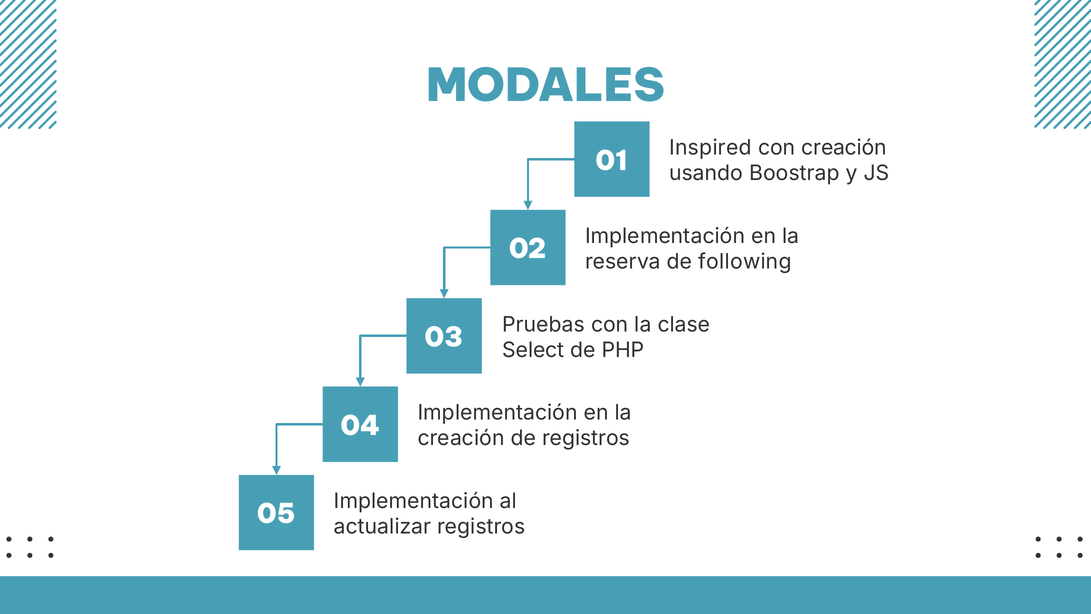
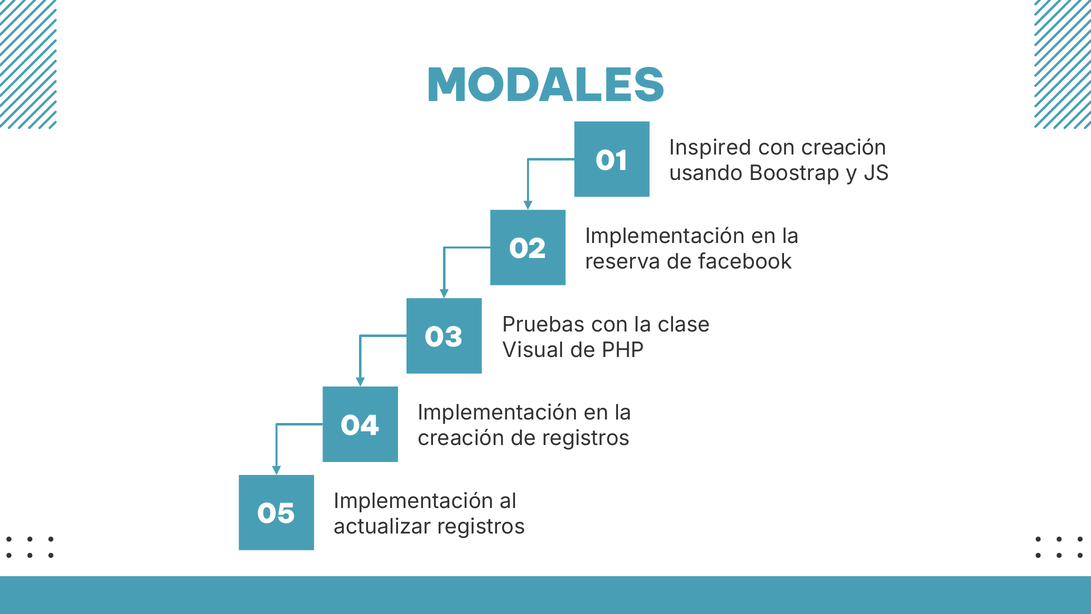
following: following -> facebook (745, 262)
Select: Select -> Visual (533, 350)
